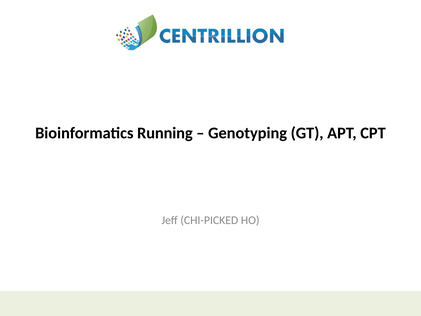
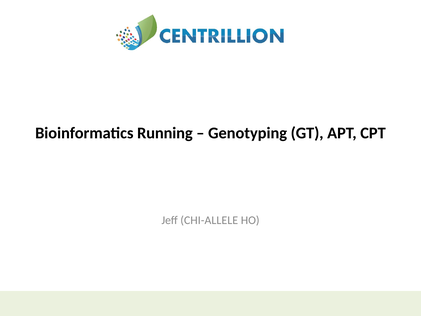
CHI-PICKED: CHI-PICKED -> CHI-ALLELE (209, 220)
